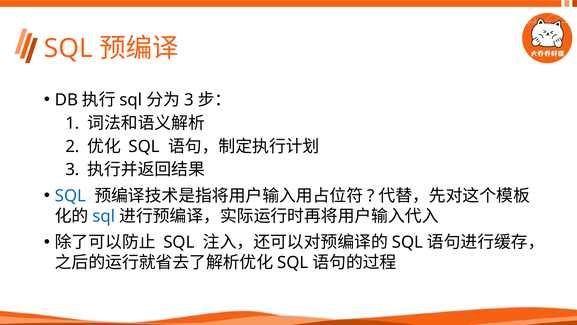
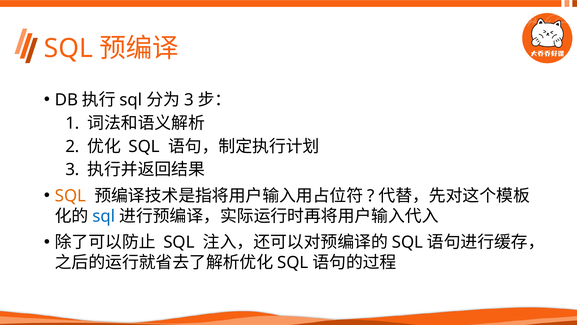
SQL colour: blue -> orange (70, 196)
